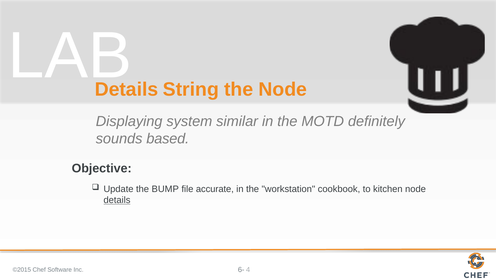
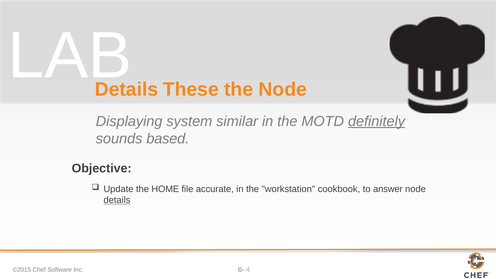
String: String -> These (191, 89)
definitely underline: none -> present (377, 121)
BUMP: BUMP -> HOME (165, 189)
kitchen: kitchen -> answer (388, 189)
